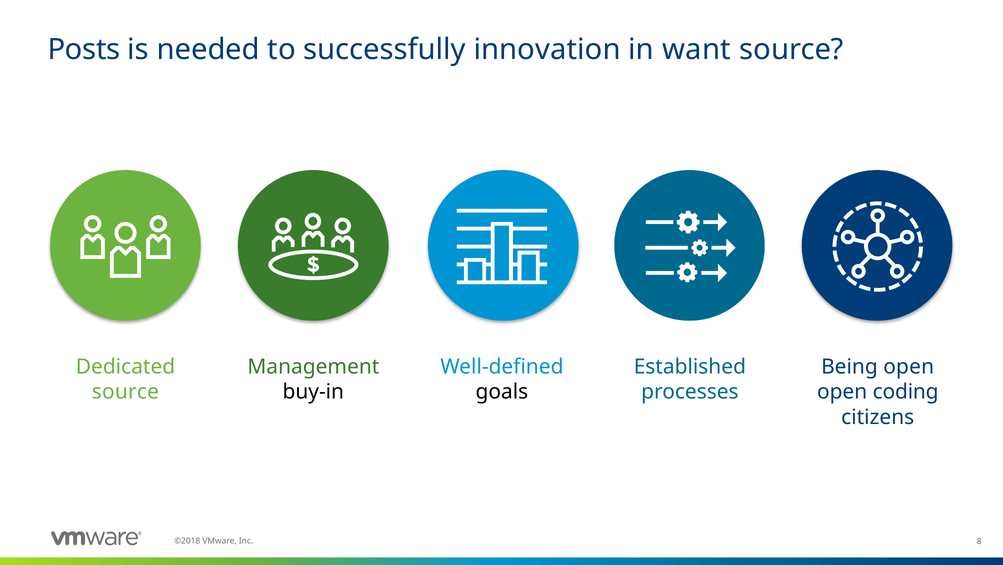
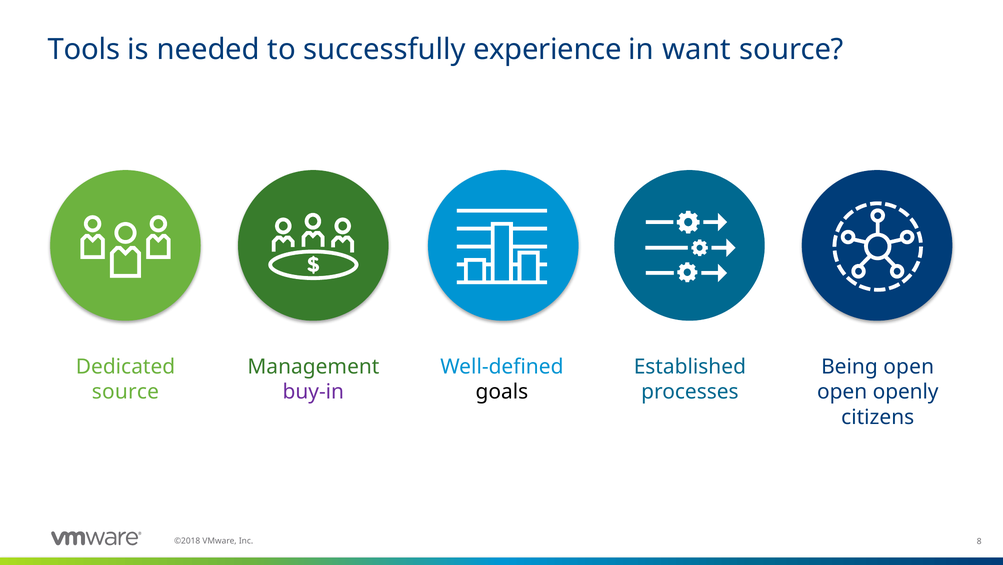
Posts: Posts -> Tools (84, 49)
innovation: innovation -> experience (547, 49)
buy-in colour: black -> purple (313, 392)
coding: coding -> openly (906, 392)
